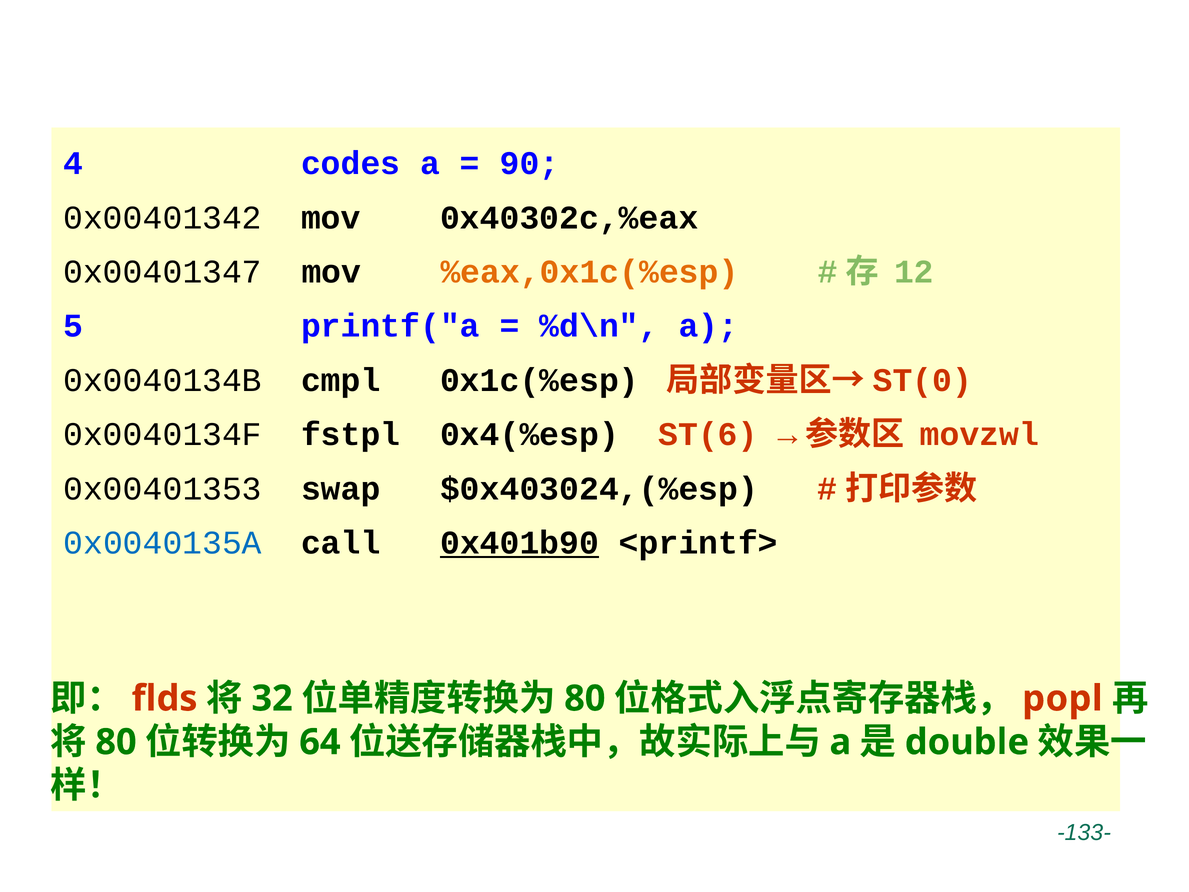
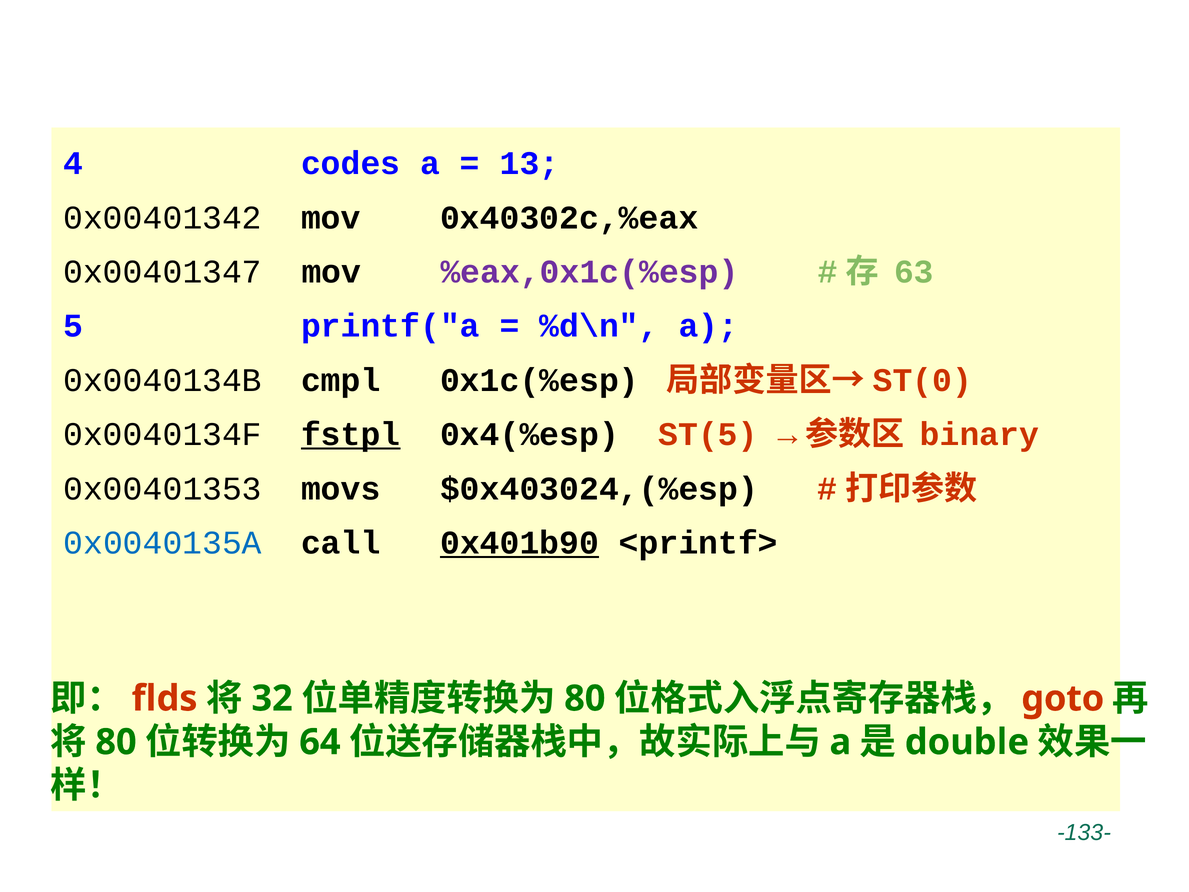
90: 90 -> 13 (530, 164)
%eax,0x1c(%esp colour: orange -> purple (590, 272)
12: 12 -> 63 (914, 272)
fstpl underline: none -> present (351, 434)
ST(6: ST(6 -> ST(5 (708, 434)
movzwl: movzwl -> binary (979, 434)
swap: swap -> movs (341, 488)
popl: popl -> goto (1063, 698)
